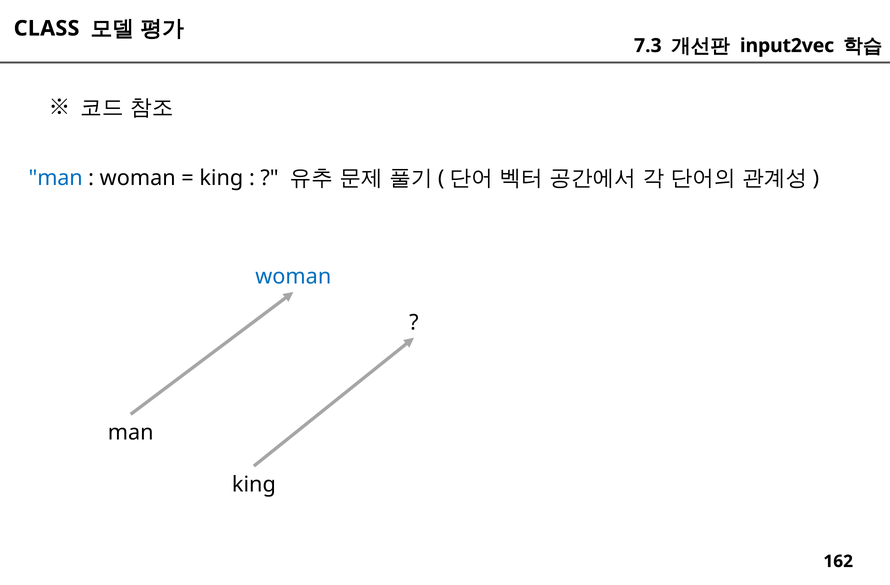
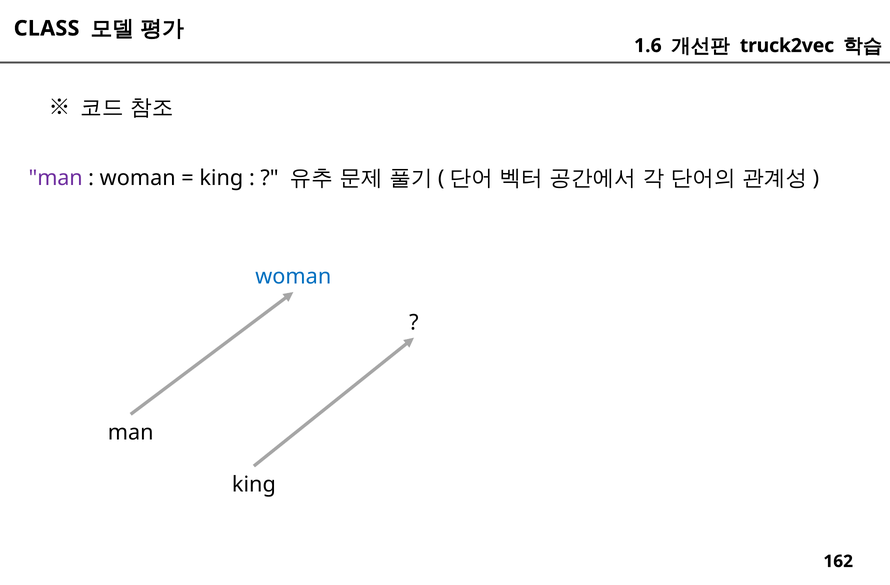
7.3: 7.3 -> 1.6 (648, 46)
input2vec: input2vec -> truck2vec (787, 46)
man colour: blue -> purple (56, 178)
